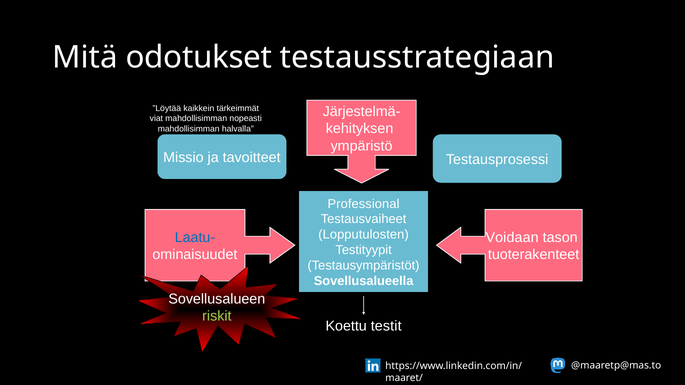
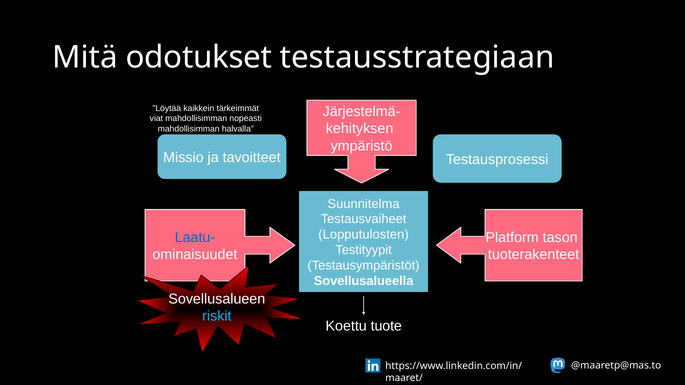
Professional: Professional -> Suunnitelma (364, 204)
Voidaan: Voidaan -> Platform (512, 238)
riskit colour: light green -> light blue (217, 316)
testit: testit -> tuote (386, 326)
